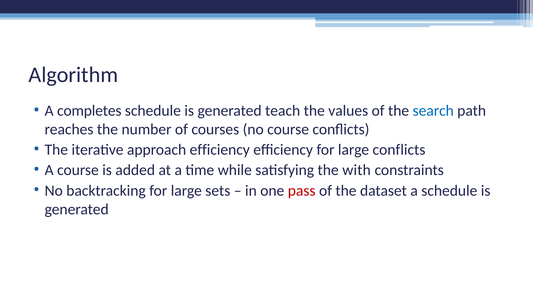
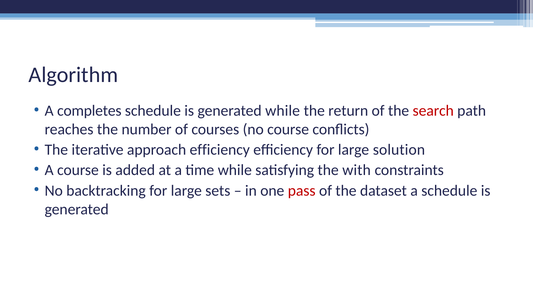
generated teach: teach -> while (283, 111)
values: values -> return (348, 111)
search colour: blue -> red (433, 111)
large conflicts: conflicts -> solution (399, 150)
